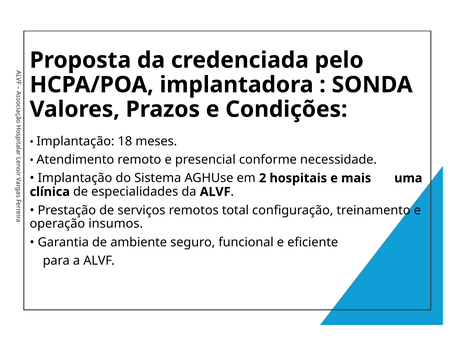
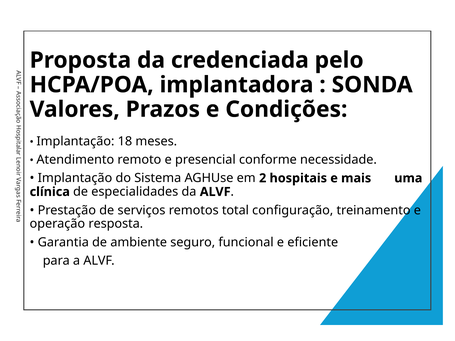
insumos: insumos -> resposta (116, 224)
